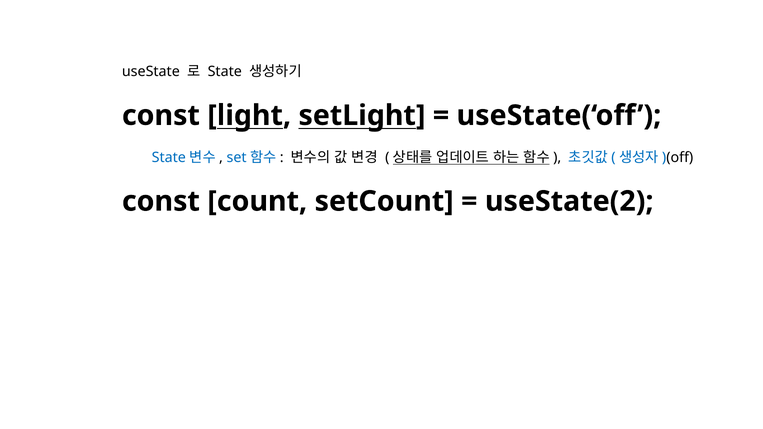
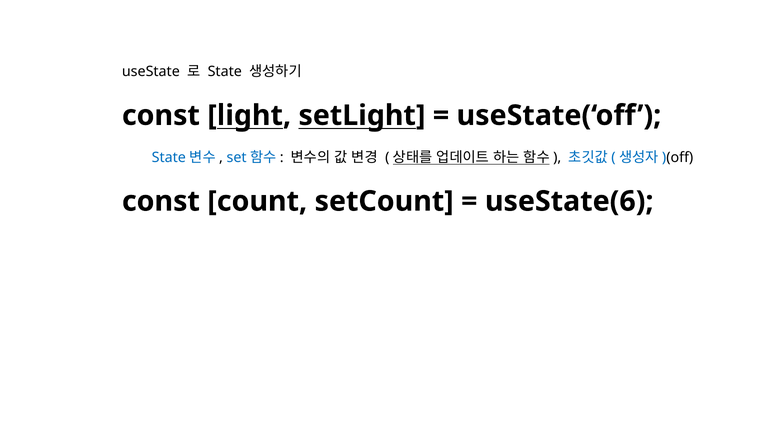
useState(2: useState(2 -> useState(6 (569, 201)
